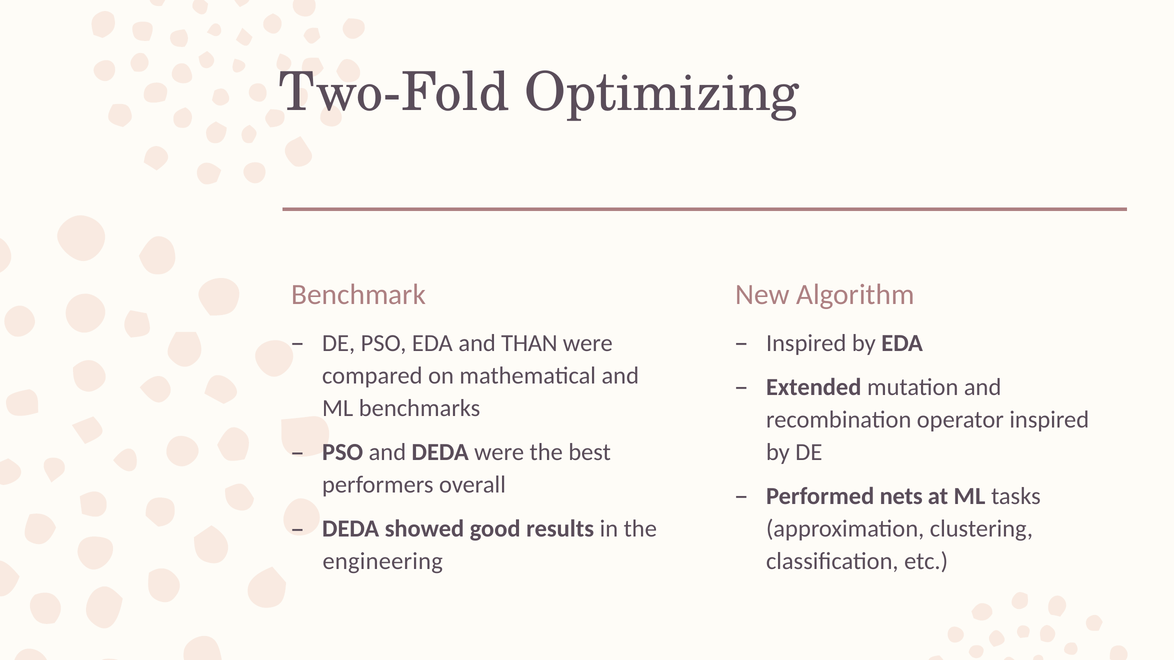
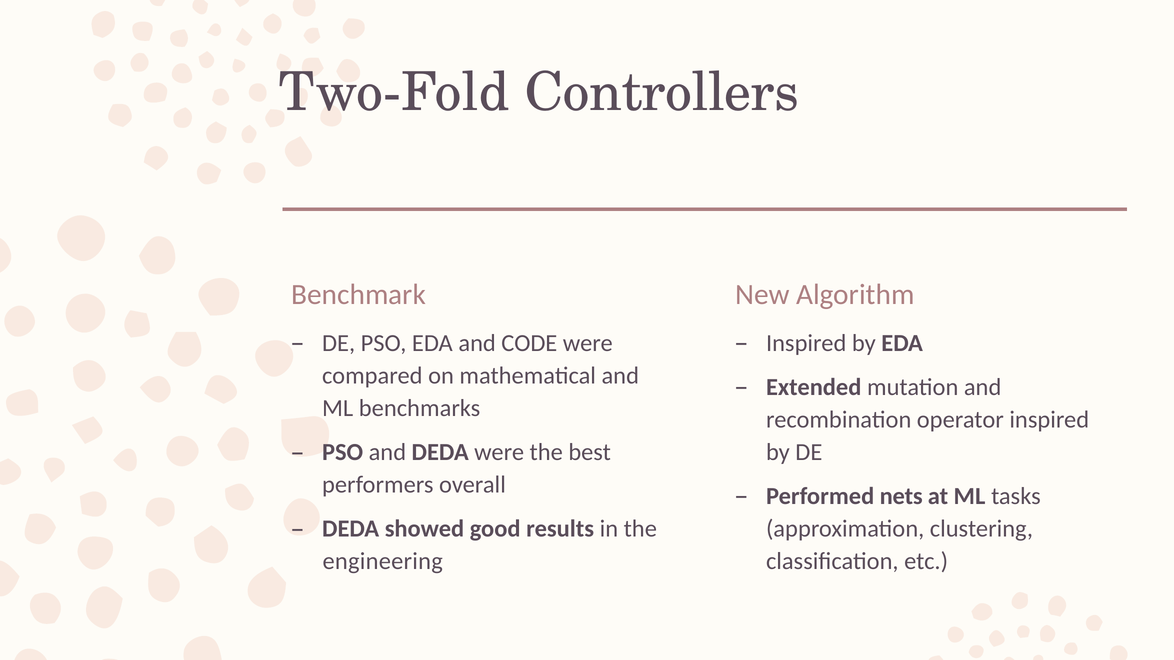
Optimizing: Optimizing -> Controllers (662, 92)
THAN: THAN -> CODE (529, 343)
